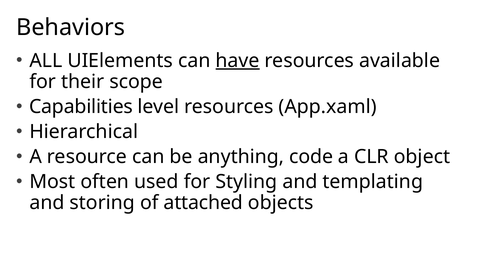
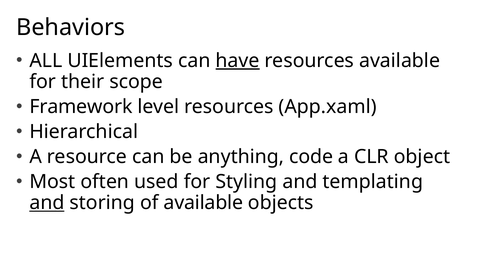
Capabilities: Capabilities -> Framework (81, 107)
and underline: none -> present (47, 203)
of attached: attached -> available (203, 203)
